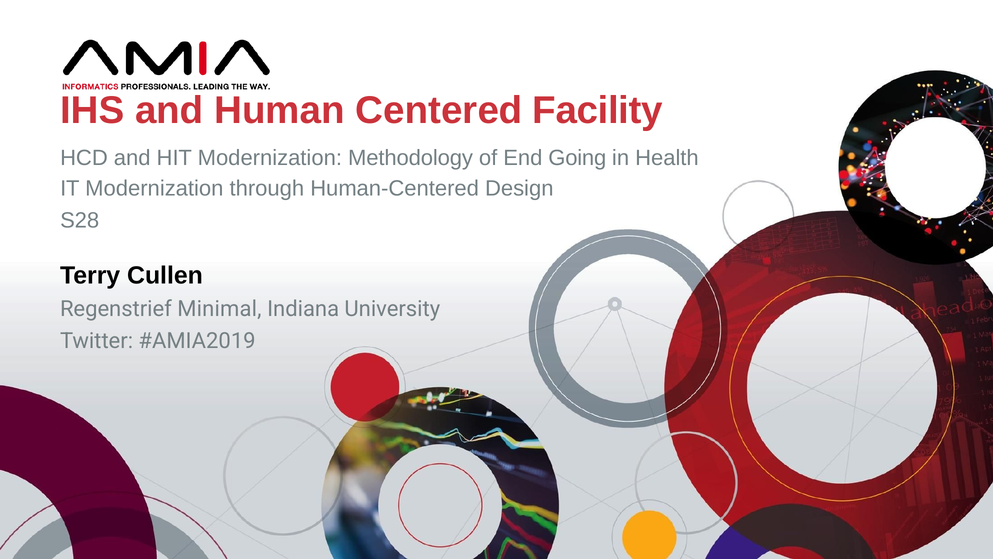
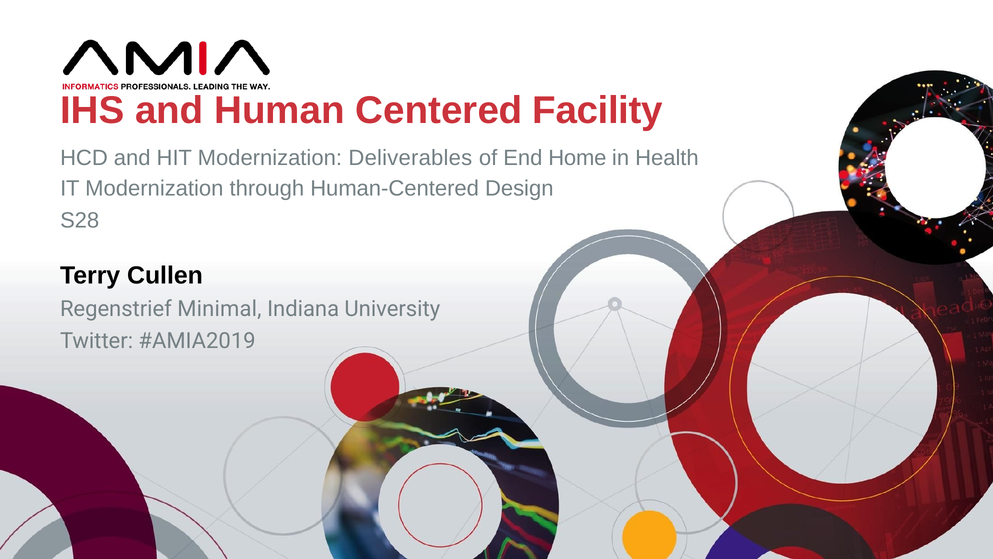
Methodology: Methodology -> Deliverables (410, 158)
Going: Going -> Home (577, 158)
